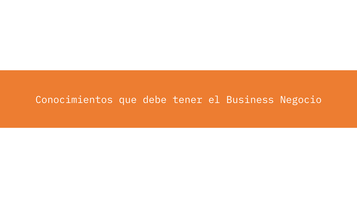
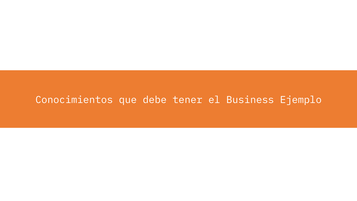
Negocio: Negocio -> Ejemplo (301, 100)
